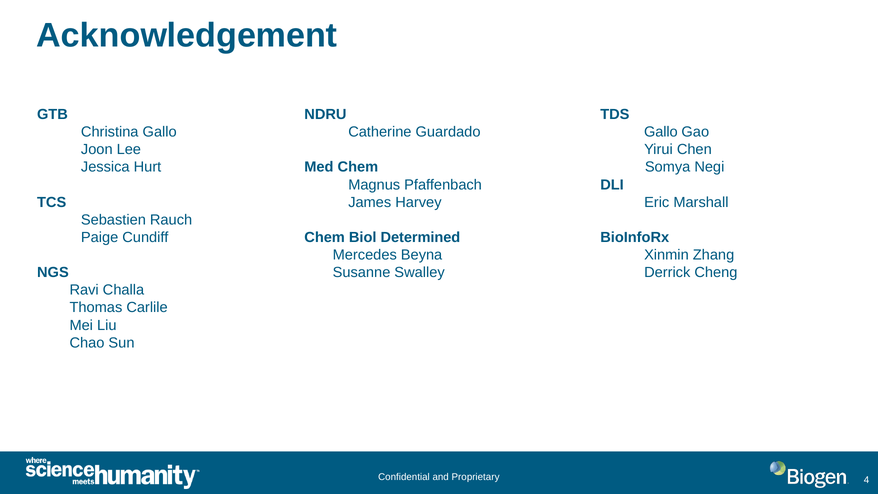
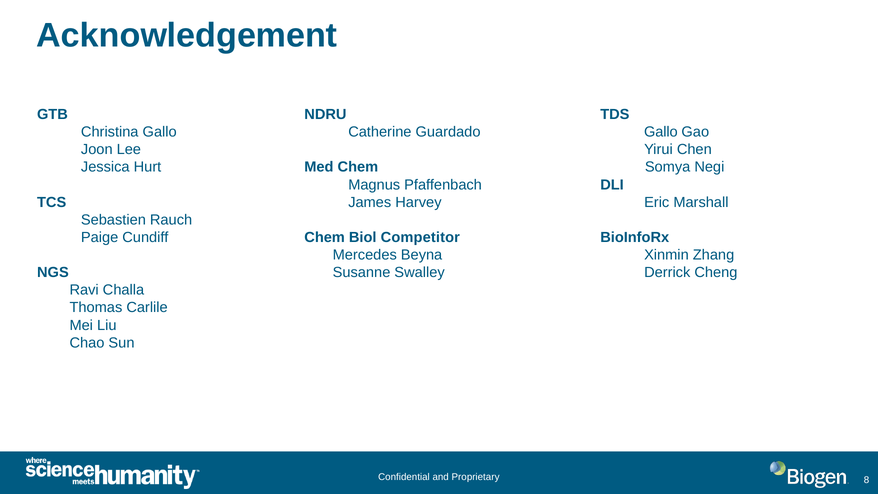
Determined: Determined -> Competitor (420, 237)
4: 4 -> 8 (867, 480)
